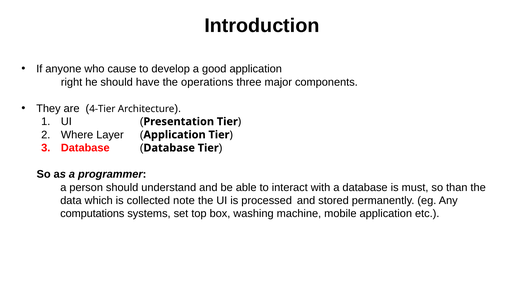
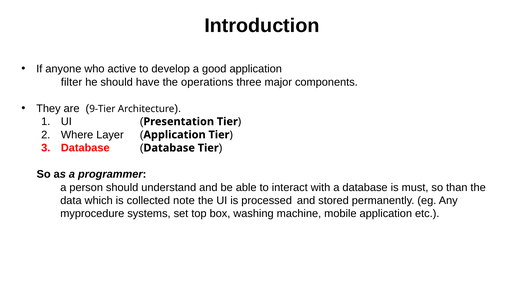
cause: cause -> active (122, 69)
right: right -> filter (72, 82)
4-Tier: 4-Tier -> 9-Tier (102, 109)
computations: computations -> myprocedure (92, 214)
